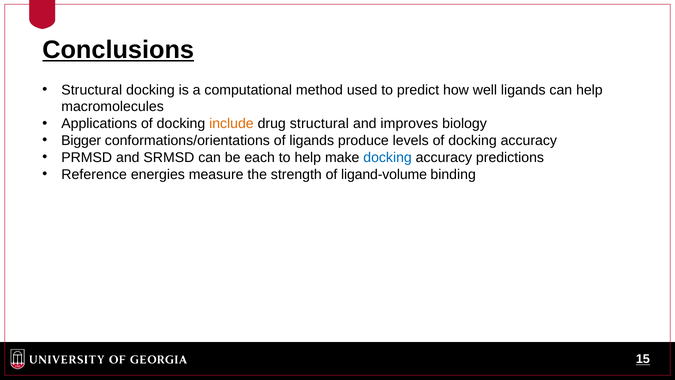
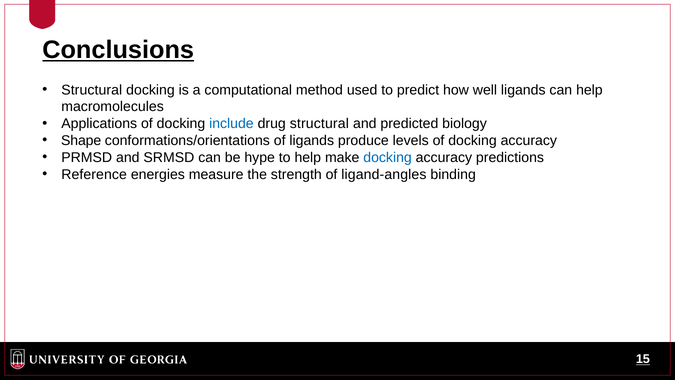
include colour: orange -> blue (231, 124)
improves: improves -> predicted (409, 124)
Bigger: Bigger -> Shape (81, 140)
each: each -> hype (260, 157)
ligand-volume: ligand-volume -> ligand-angles (384, 174)
